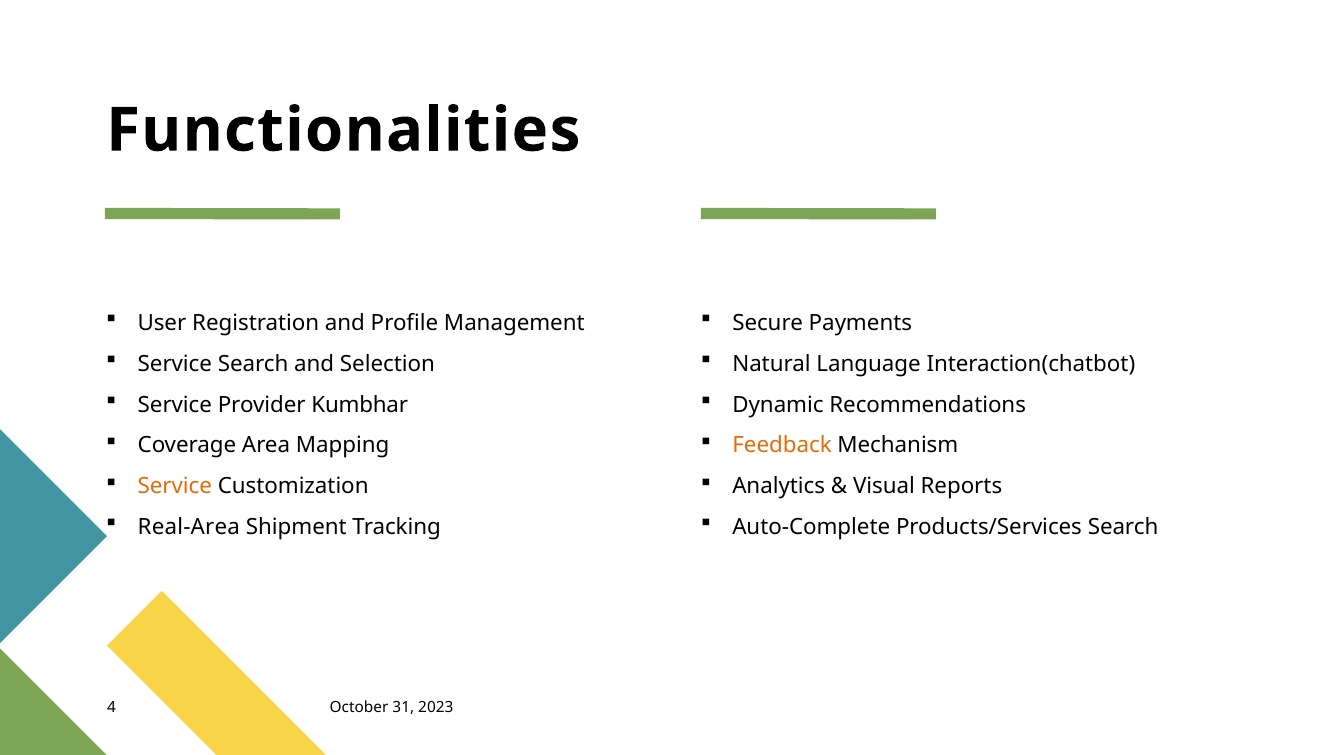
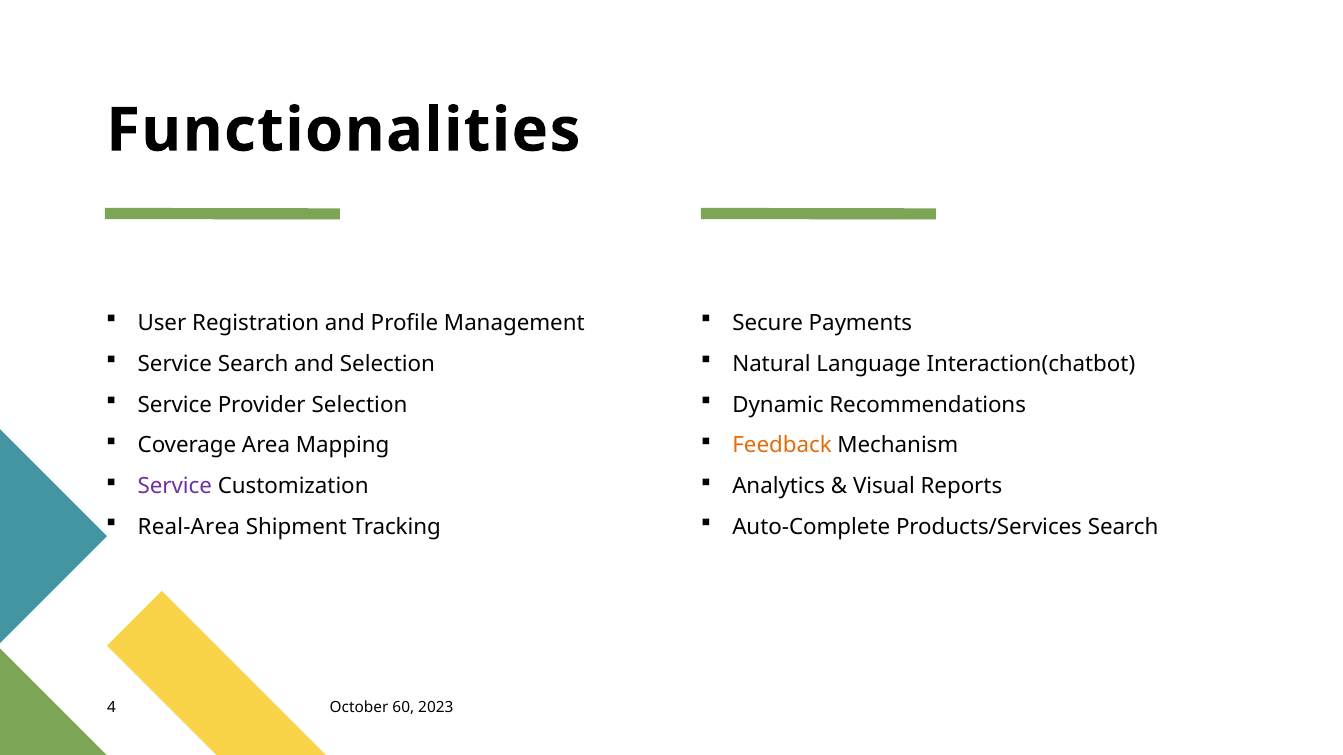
Provider Kumbhar: Kumbhar -> Selection (360, 405)
Service colour: orange -> purple (175, 487)
31: 31 -> 60 (403, 708)
